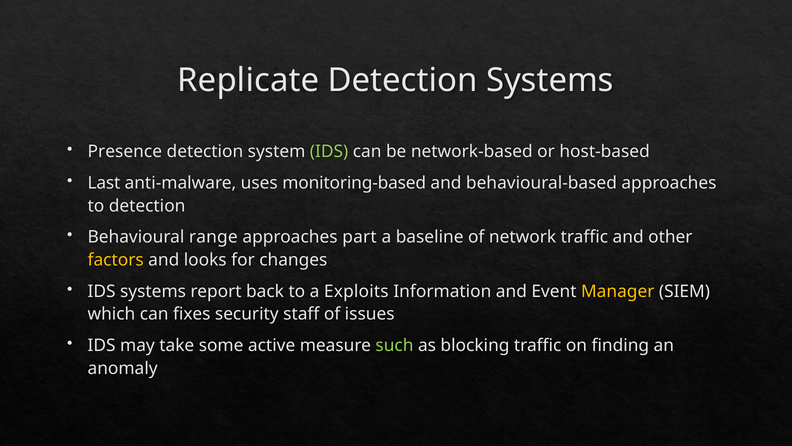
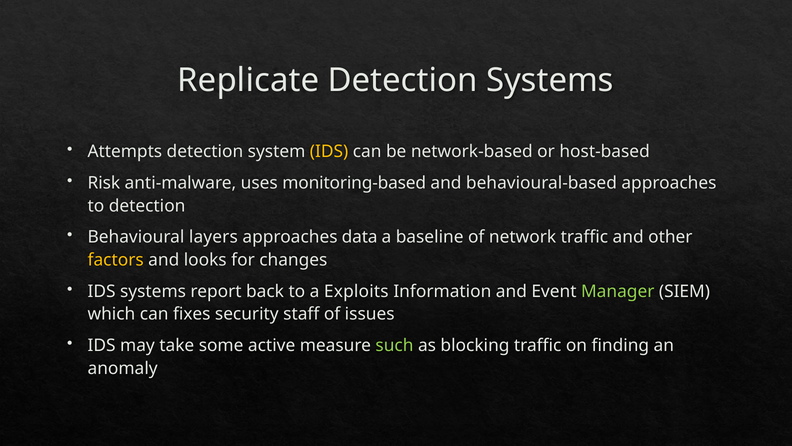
Presence: Presence -> Attempts (125, 152)
IDS colour: light green -> yellow (329, 152)
Last: Last -> Risk (104, 183)
range: range -> layers (213, 237)
part: part -> data (360, 237)
Manager colour: yellow -> light green (618, 291)
